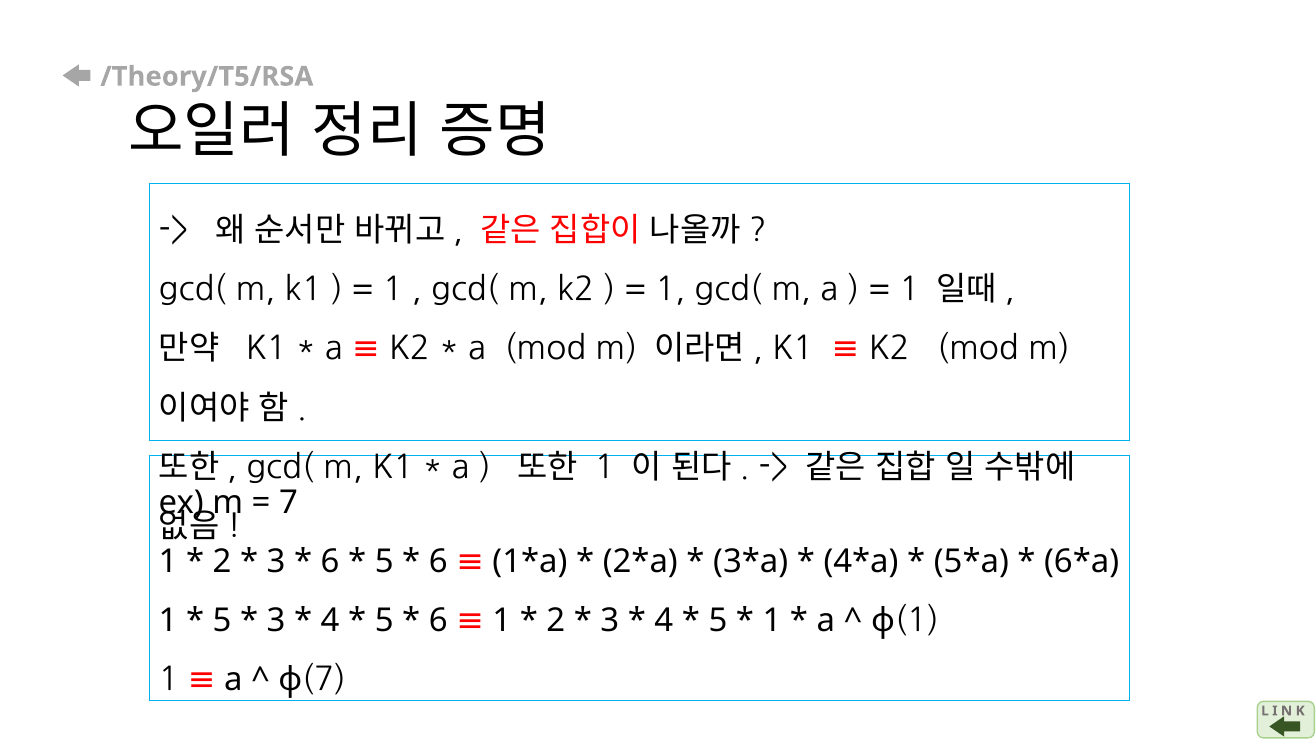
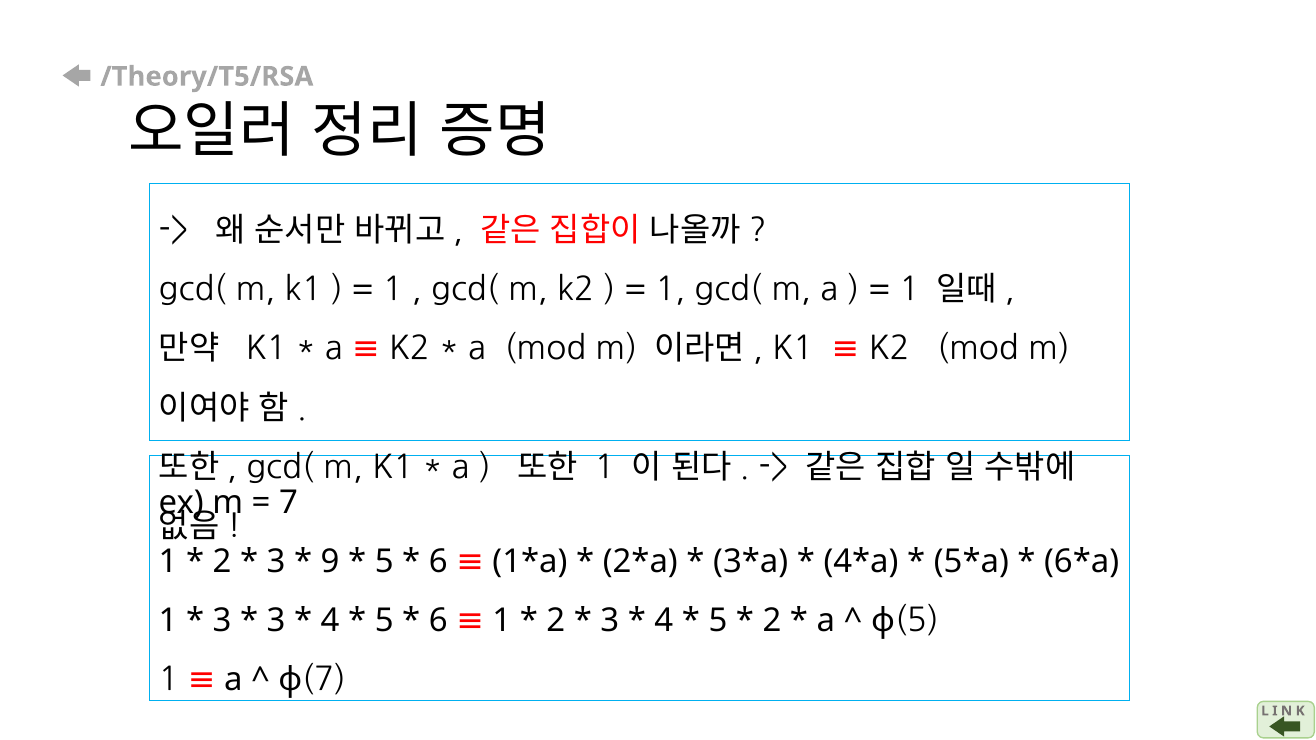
6: 6 -> 9 (330, 562)
5: 5 -> 3 (222, 621)
1: 1 -> 2 (772, 621)
1: 1 -> 5 (917, 621)
